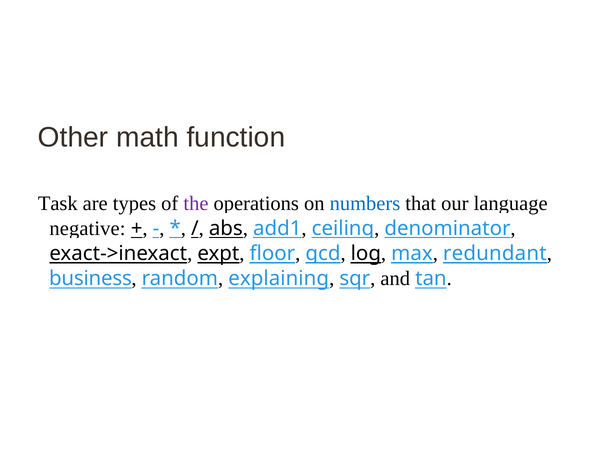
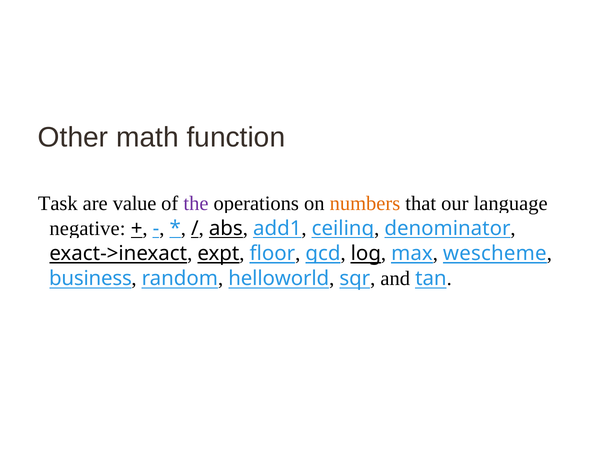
types: types -> value (135, 204)
numbers colour: blue -> orange (365, 204)
redundant: redundant -> wescheme (495, 254)
explaining: explaining -> helloworld (279, 279)
